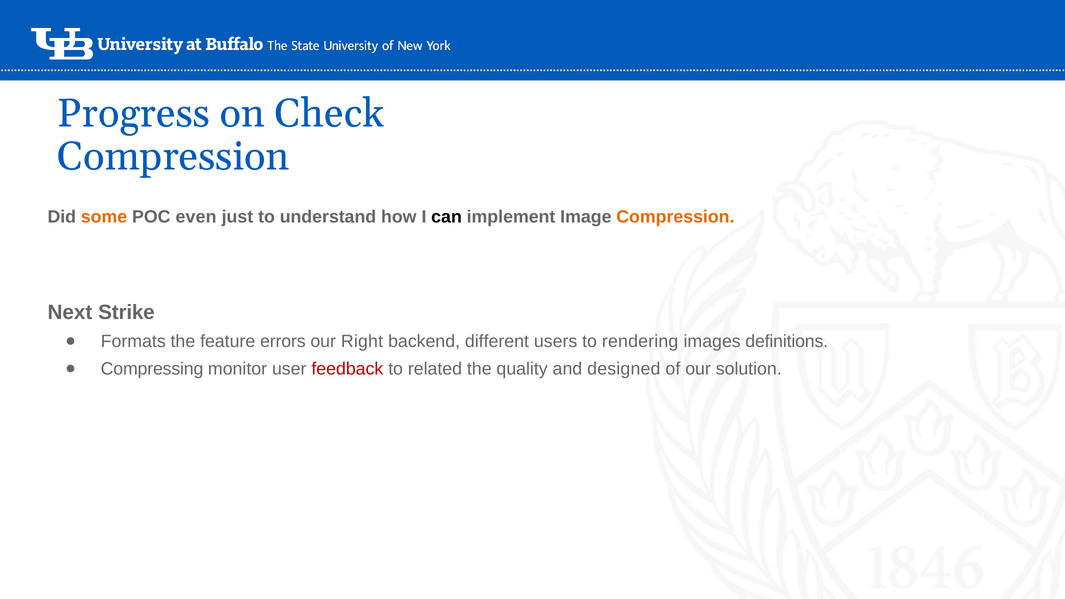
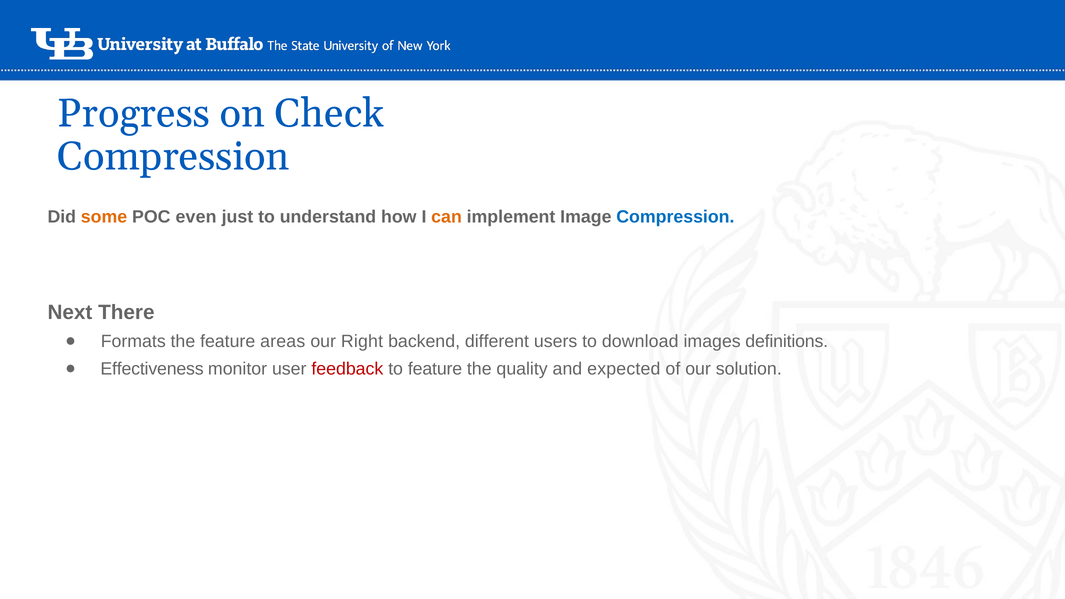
can colour: black -> orange (447, 217)
Compression colour: orange -> blue (675, 217)
Strike: Strike -> There (126, 312)
errors: errors -> areas (283, 341)
rendering: rendering -> download (640, 341)
Compressing: Compressing -> Effectiveness (152, 369)
to related: related -> feature (435, 369)
designed: designed -> expected (624, 369)
